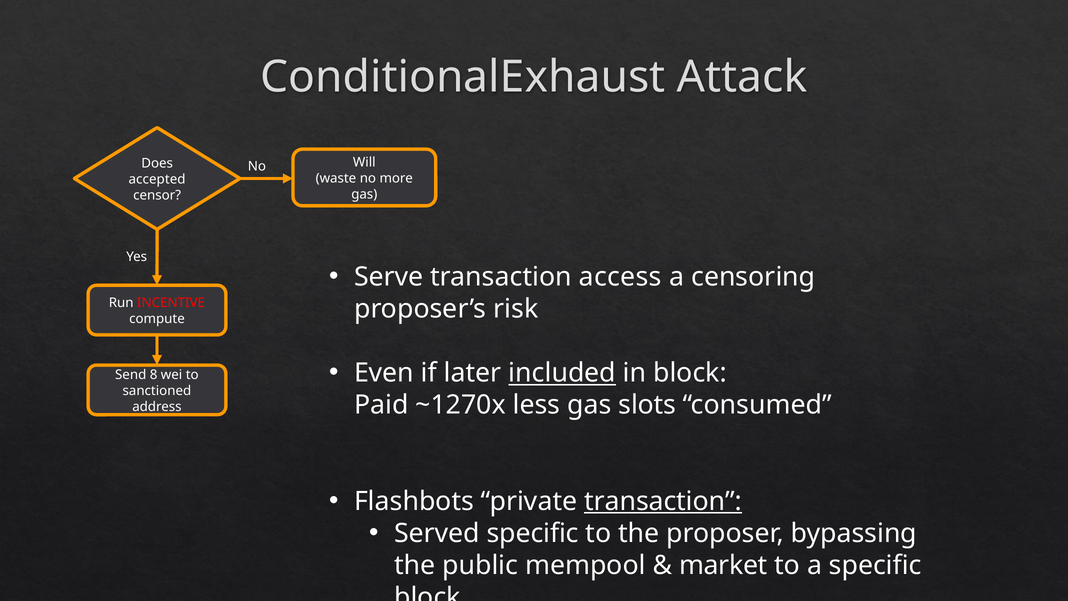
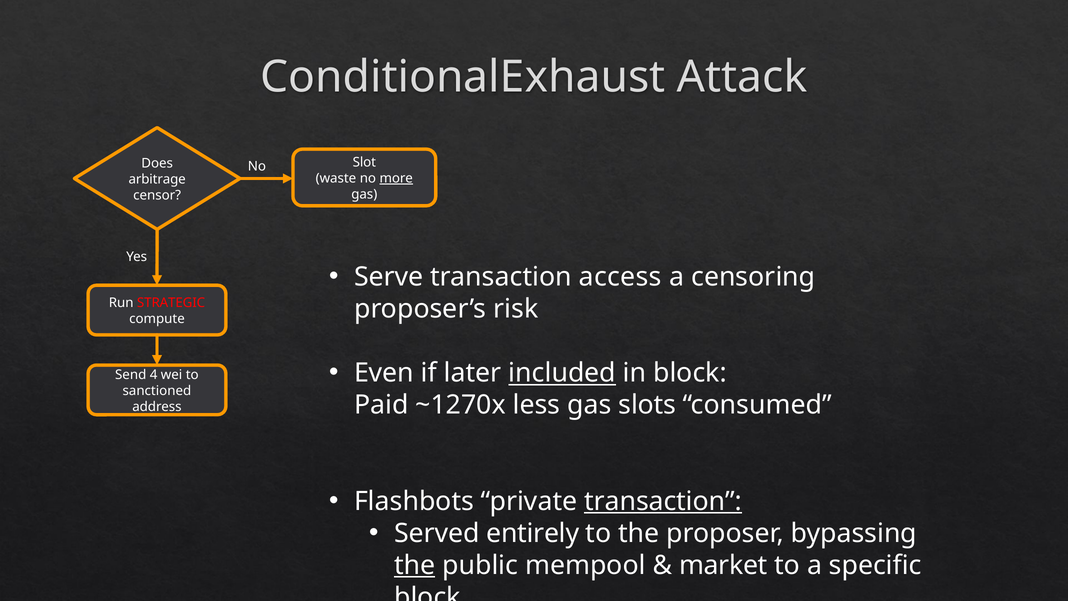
Will: Will -> Slot (364, 162)
more underline: none -> present (396, 178)
accepted: accepted -> arbitrage (157, 179)
INCENTIVE: INCENTIVE -> STRATEGIC (171, 303)
8: 8 -> 4 (154, 375)
Served specific: specific -> entirely (533, 533)
the underline: none -> present (415, 565)
